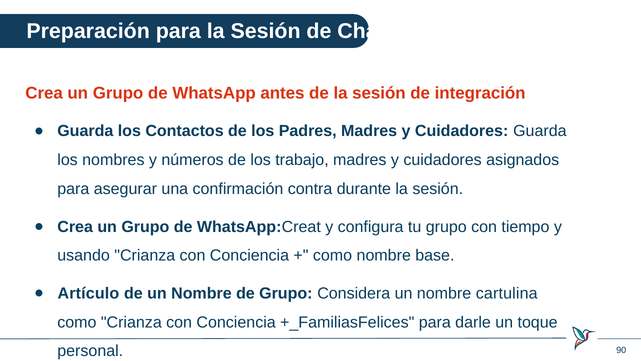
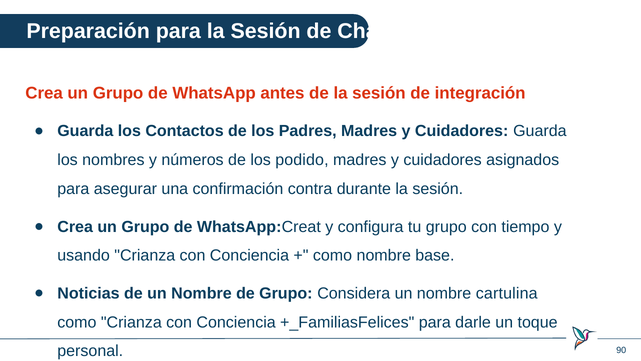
trabajo: trabajo -> podido (302, 160)
Artículo: Artículo -> Noticias (88, 293)
